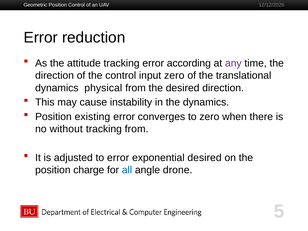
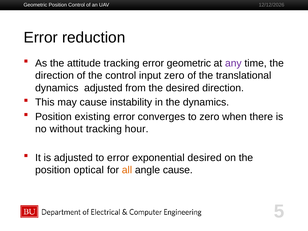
error according: according -> geometric (189, 63)
dynamics physical: physical -> adjusted (103, 88)
tracking from: from -> hour (137, 129)
charge: charge -> optical (89, 170)
all colour: blue -> orange (127, 170)
angle drone: drone -> cause (178, 170)
